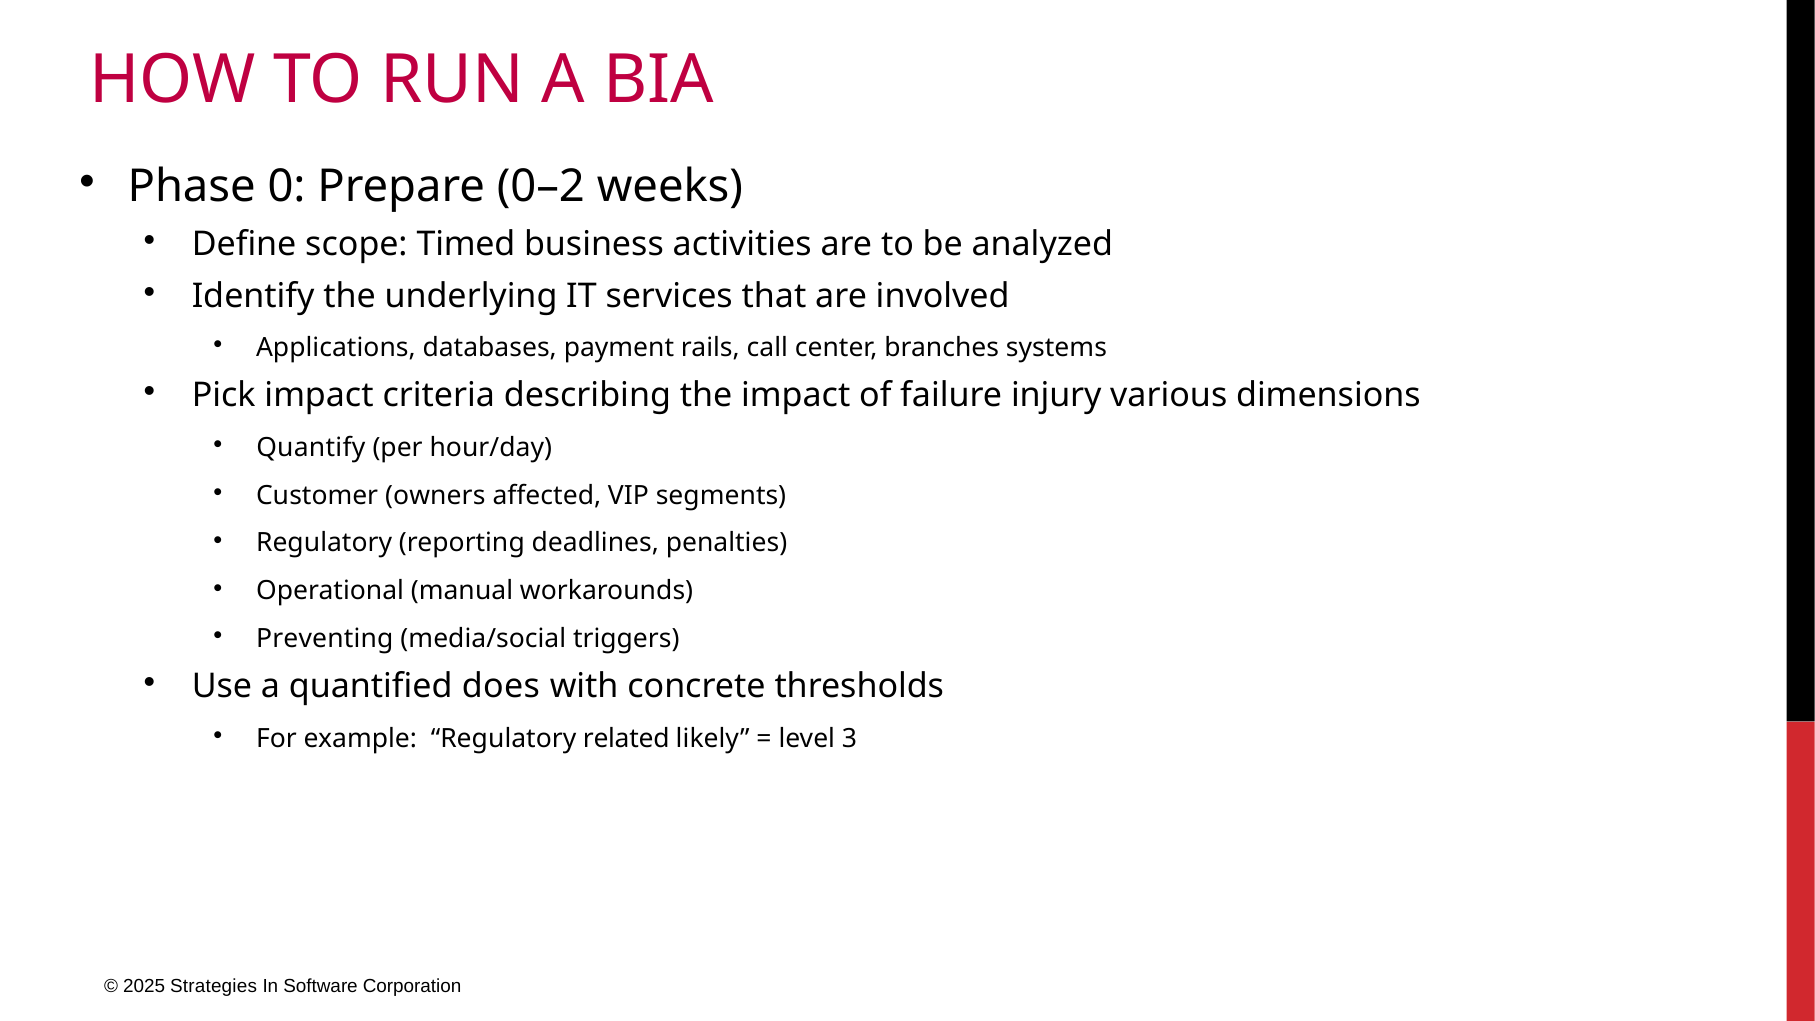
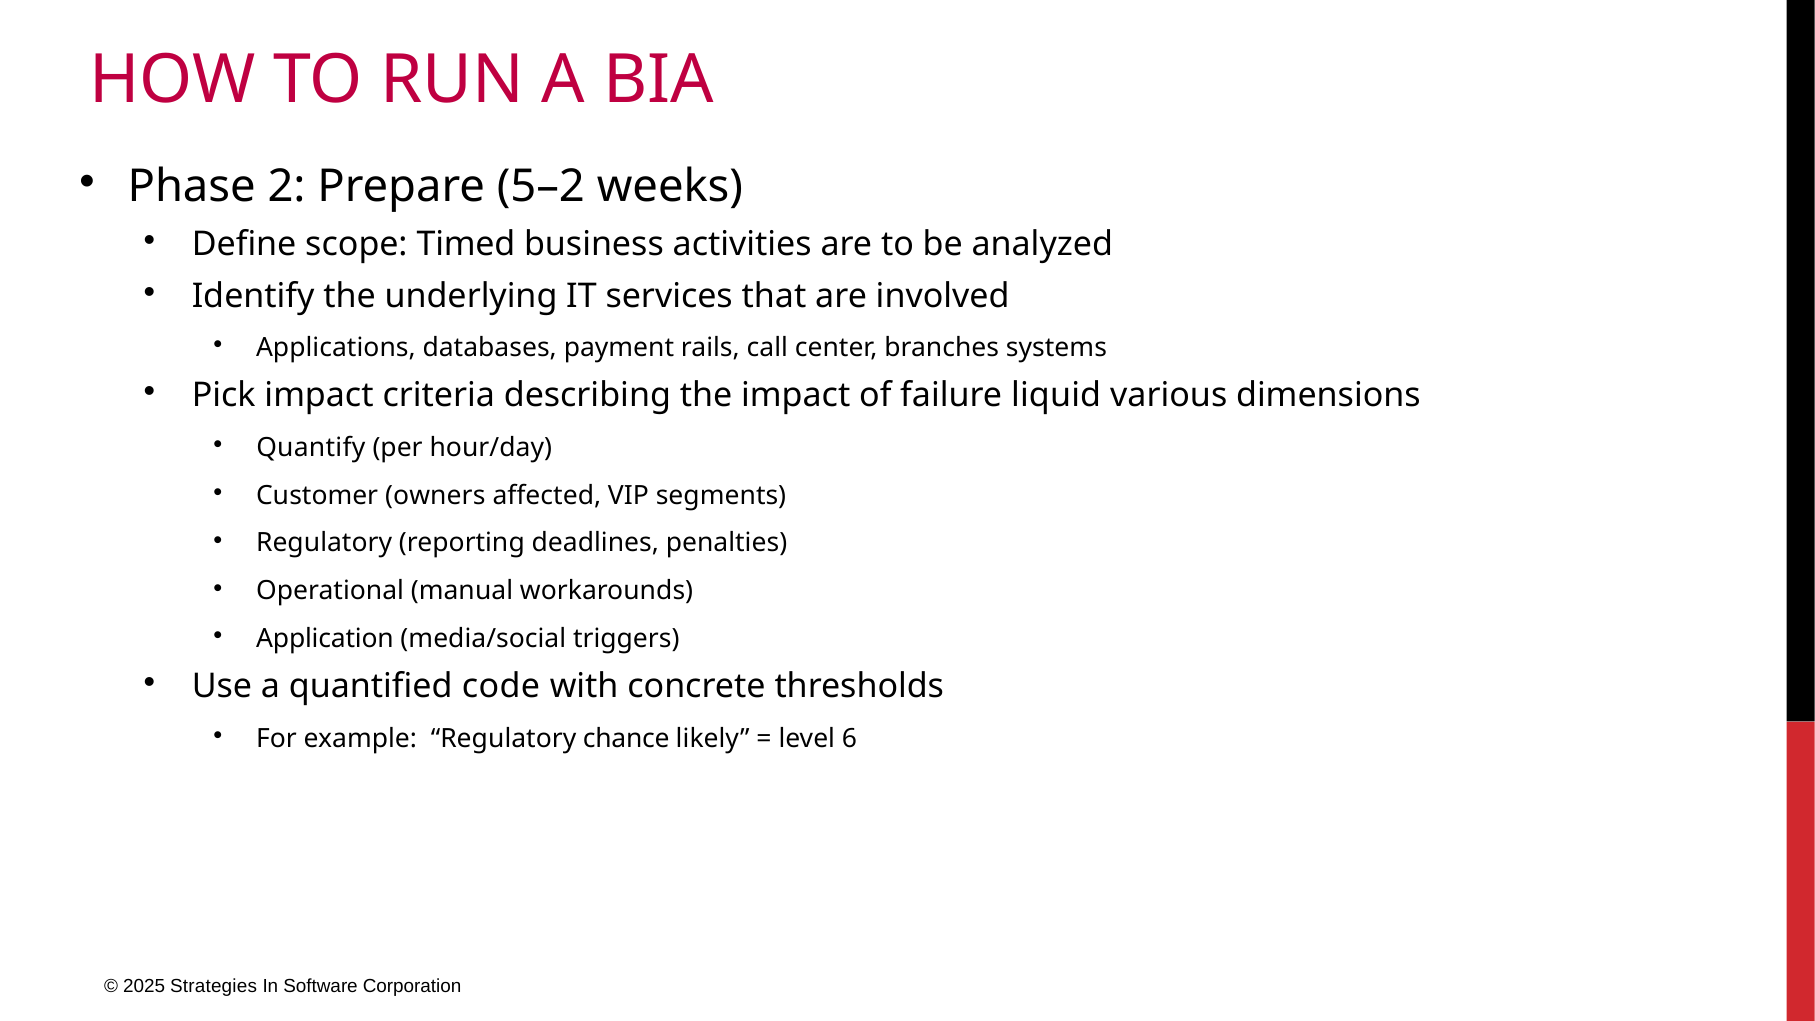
0: 0 -> 2 (287, 187)
0–2: 0–2 -> 5–2 (541, 187)
injury: injury -> liquid (1056, 395)
Preventing: Preventing -> Application (325, 639)
does: does -> code (501, 687)
related: related -> chance (626, 738)
3: 3 -> 6 (849, 738)
